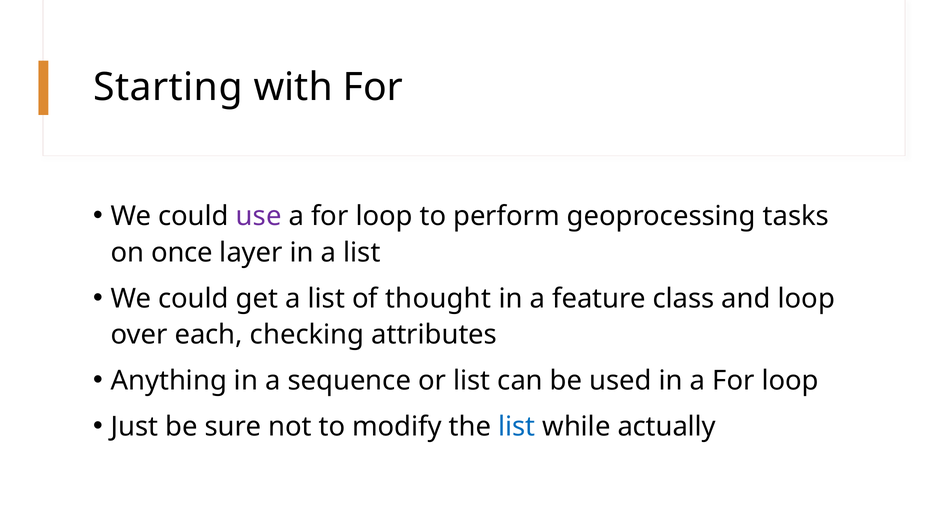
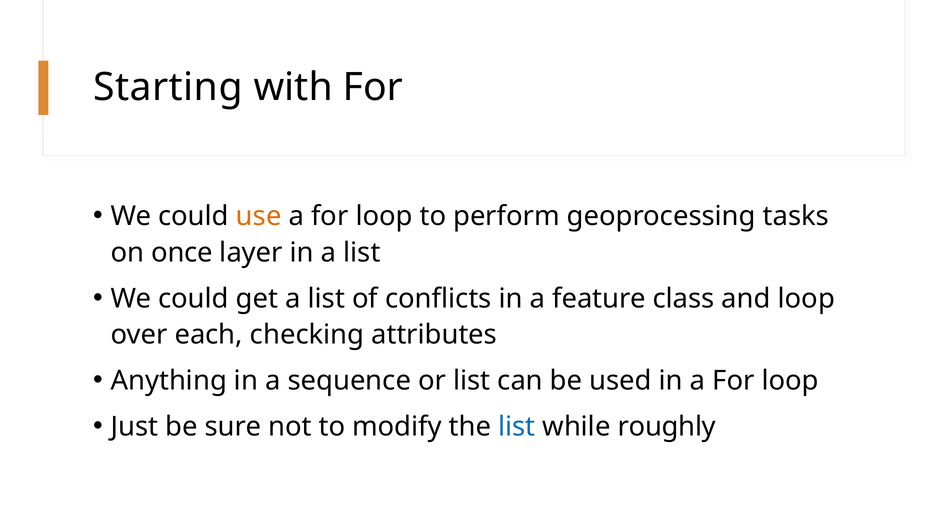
use colour: purple -> orange (259, 216)
thought: thought -> conflicts (438, 299)
actually: actually -> roughly (667, 427)
